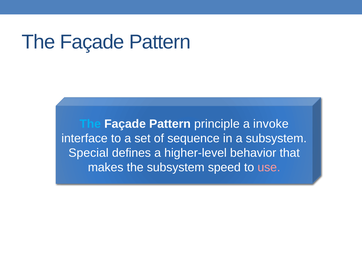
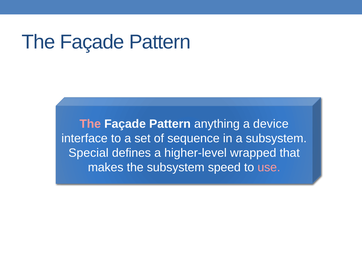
The colour: light blue -> pink (90, 124)
principle: principle -> anything (217, 124)
invoke: invoke -> device (271, 124)
behavior: behavior -> wrapped (253, 153)
